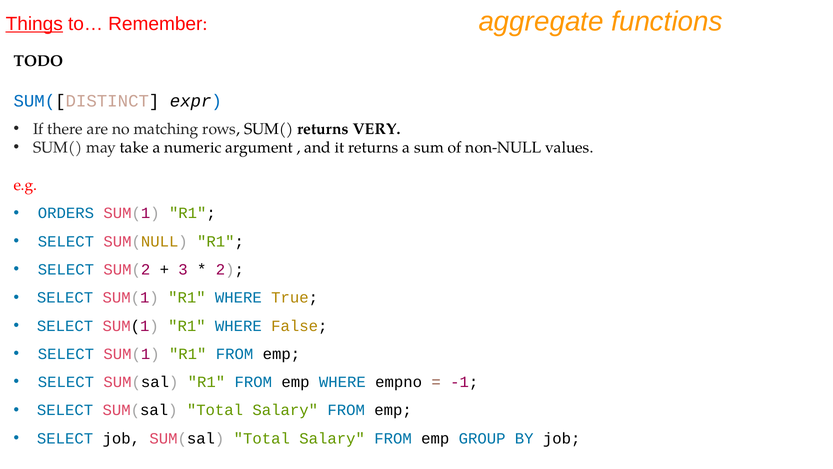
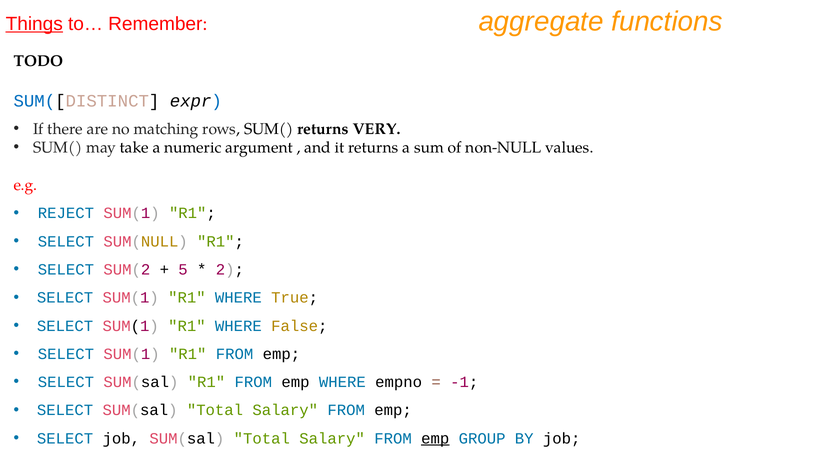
ORDERS: ORDERS -> REJECT (66, 213)
3: 3 -> 5 (183, 269)
emp underline: none -> present (435, 438)
